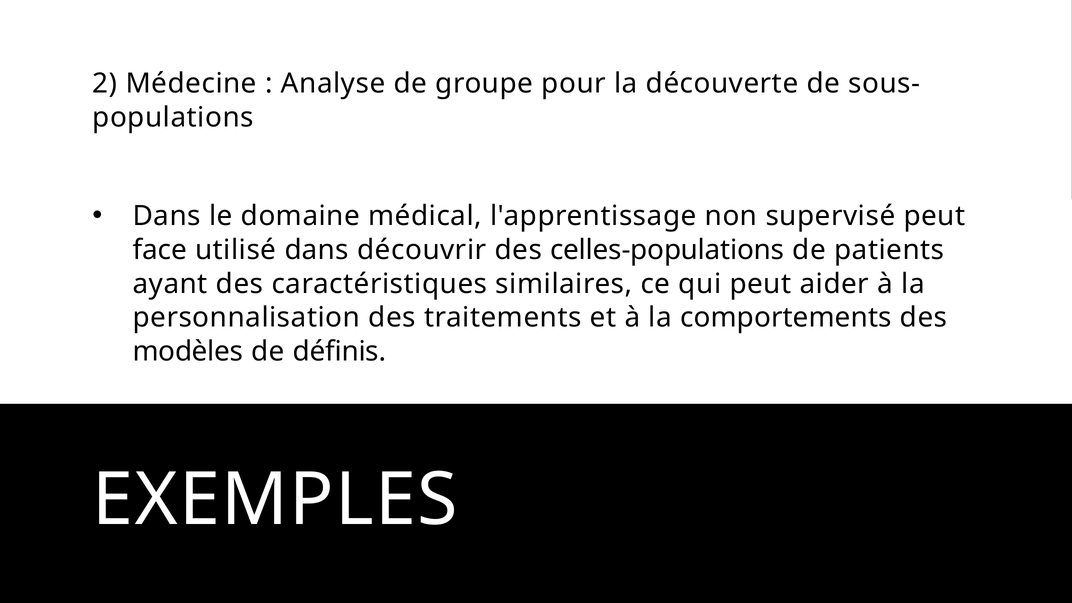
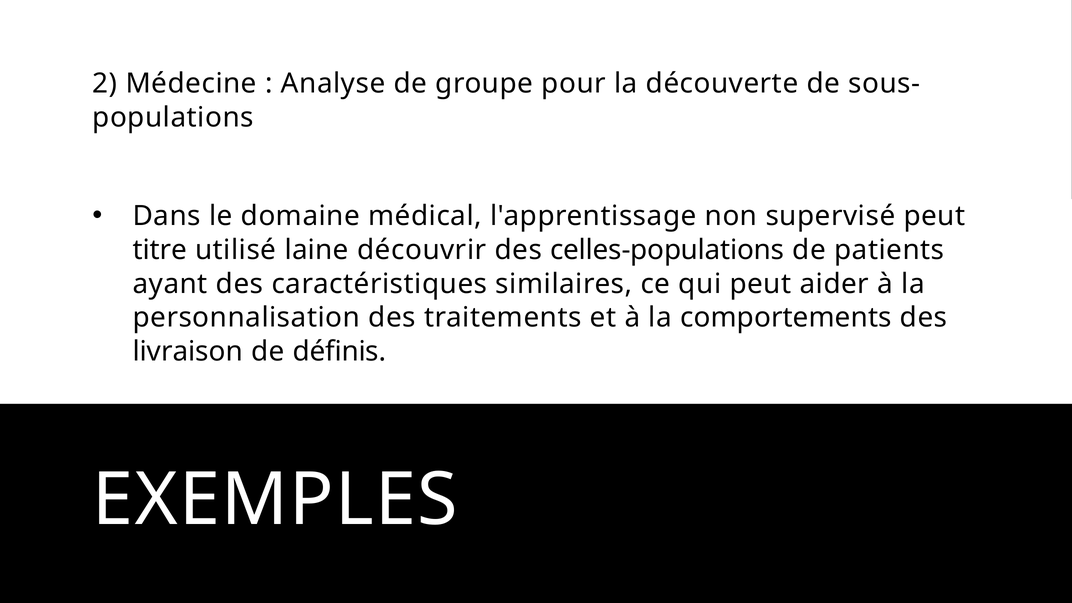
face: face -> titre (160, 250)
utilisé dans: dans -> laine (317, 250)
modèles: modèles -> livraison (188, 351)
